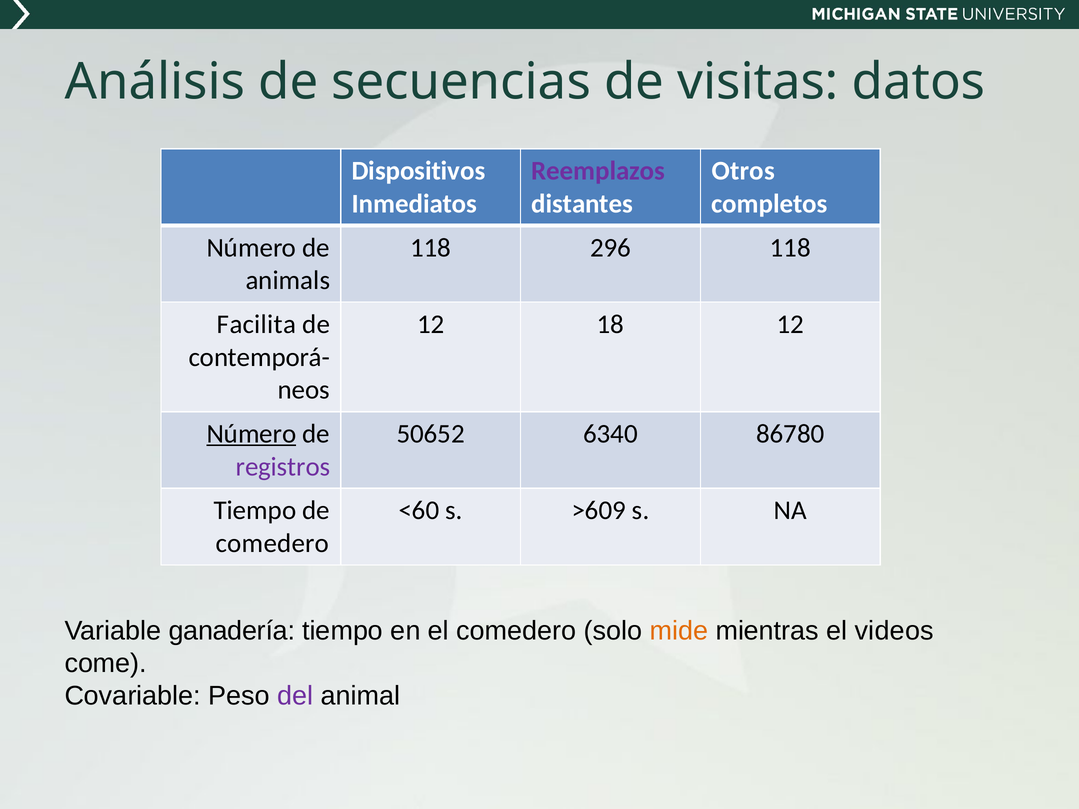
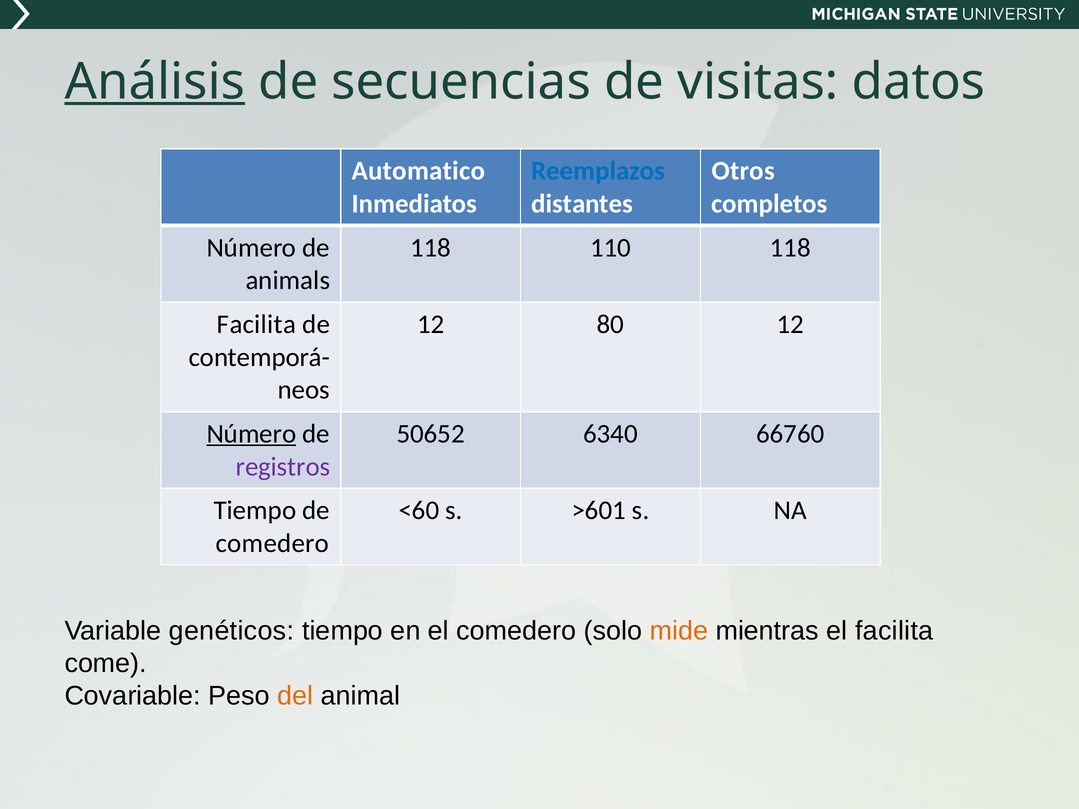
Análisis underline: none -> present (155, 82)
Dispositivos: Dispositivos -> Automatico (418, 171)
Reemplazos colour: purple -> blue (598, 171)
296: 296 -> 110 (610, 248)
18: 18 -> 80 (610, 324)
86780: 86780 -> 66760 (790, 434)
>609: >609 -> >601 (599, 511)
ganadería: ganadería -> genéticos (232, 631)
el videos: videos -> facilita (894, 631)
del colour: purple -> orange (295, 696)
